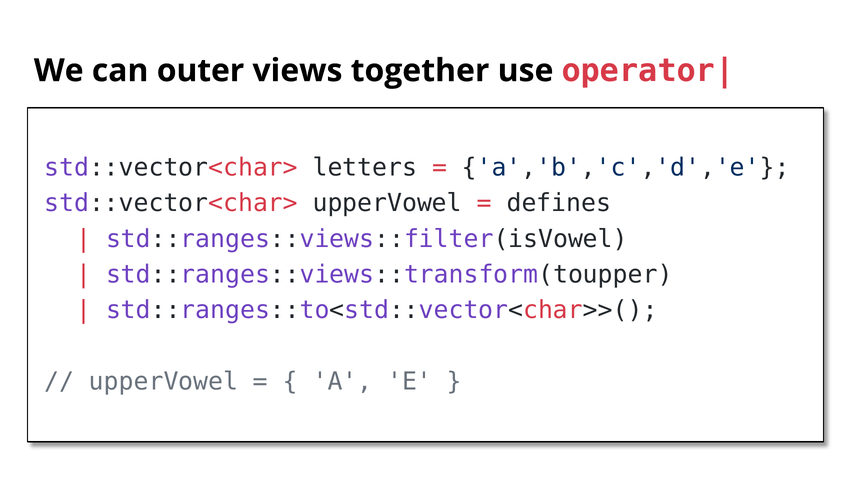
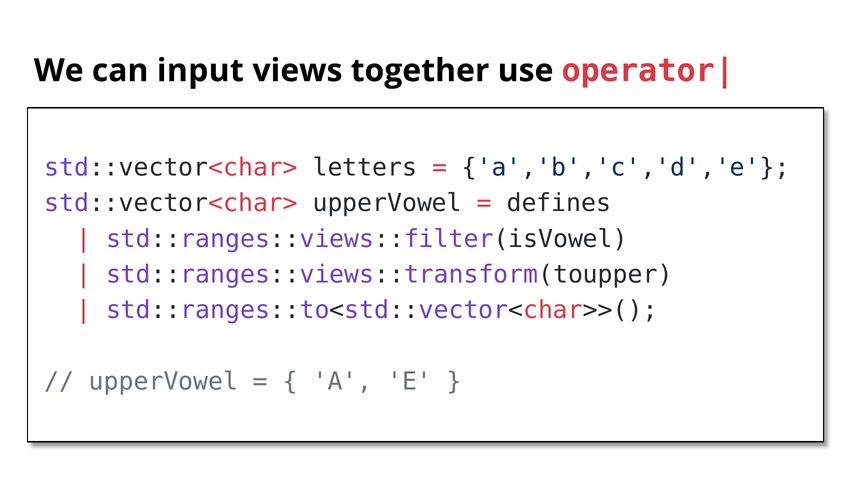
outer: outer -> input (200, 71)
